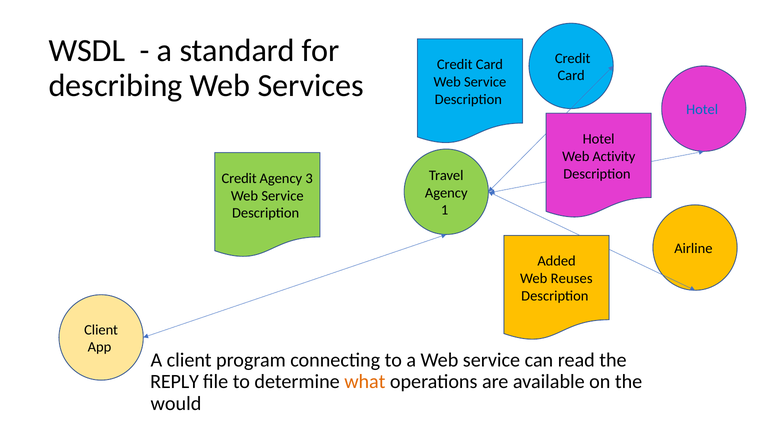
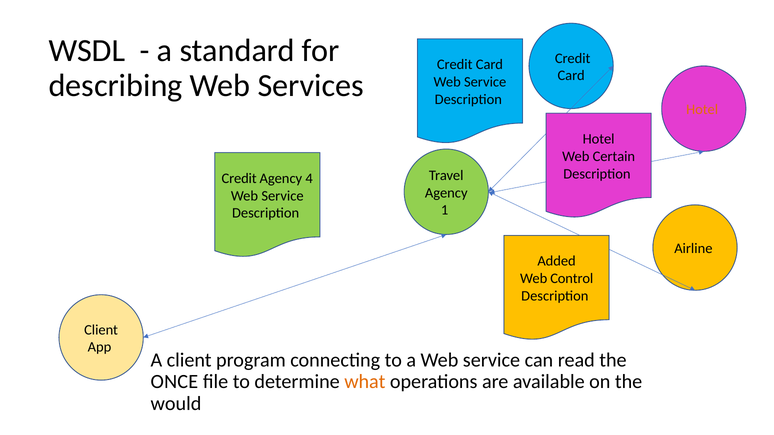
Hotel colour: blue -> orange (702, 110)
Activity: Activity -> Certain (614, 157)
3: 3 -> 4 (309, 179)
Reuses: Reuses -> Control (572, 279)
REPLY: REPLY -> ONCE (174, 382)
